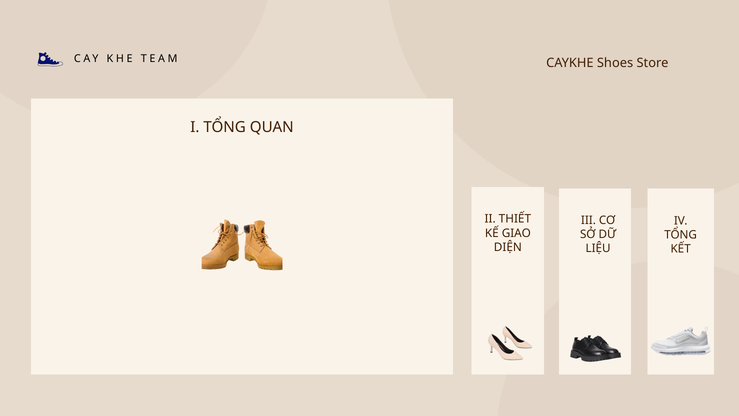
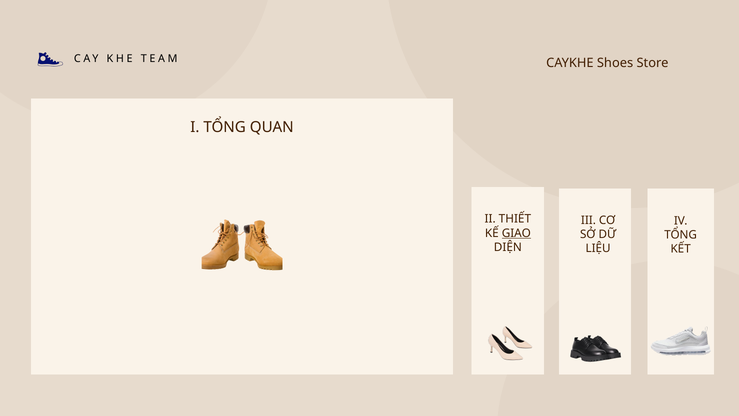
GIAO underline: none -> present (516, 233)
